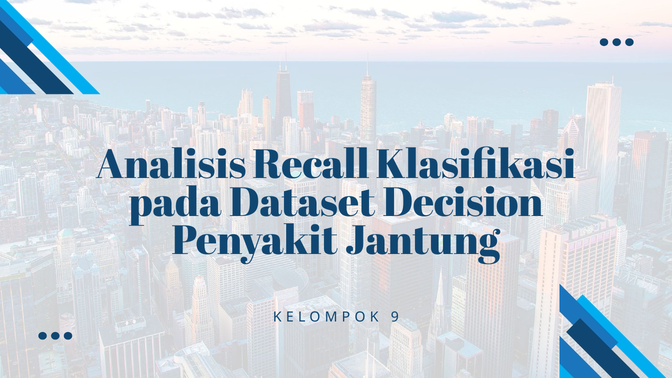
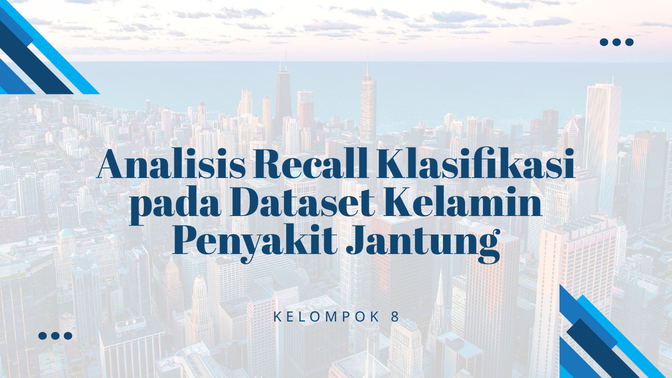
Decision: Decision -> Kelamin (463, 203)
9: 9 -> 8 (395, 317)
